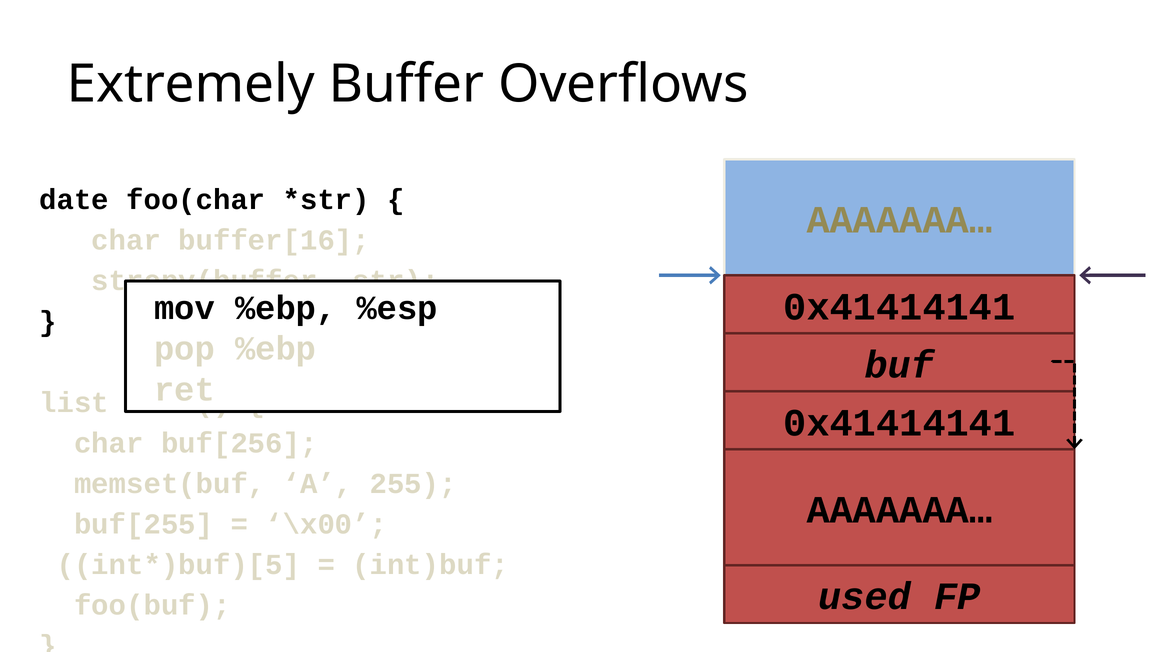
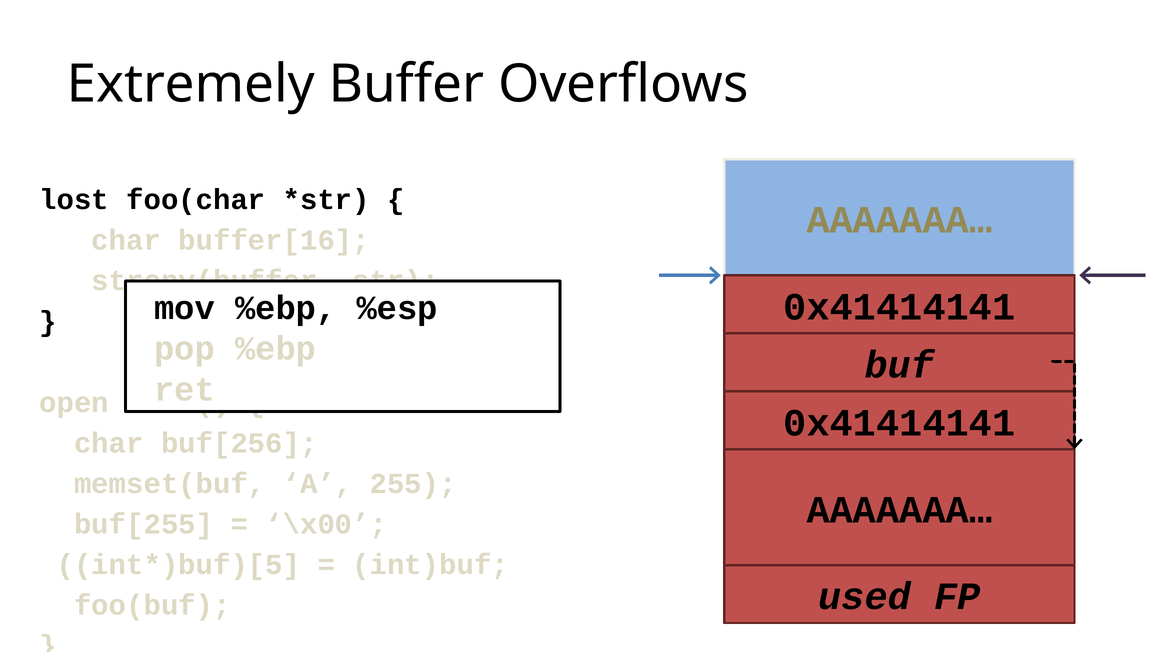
date: date -> lost (74, 200)
list: list -> open (74, 403)
